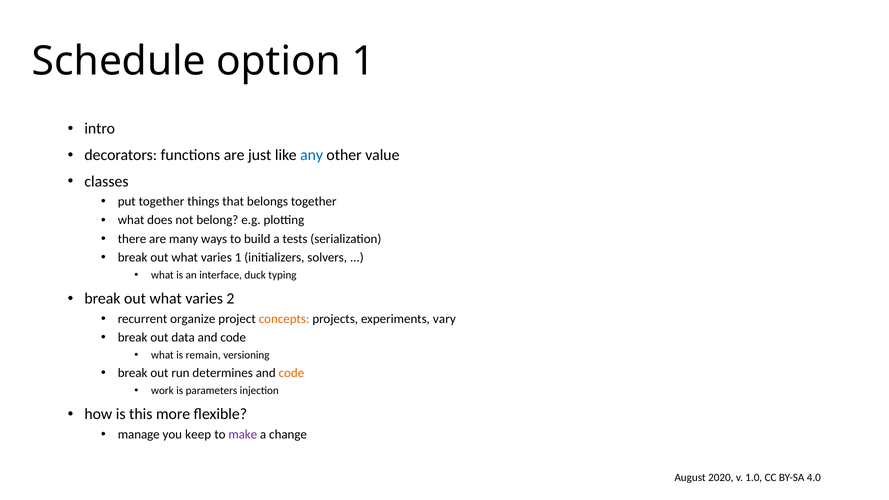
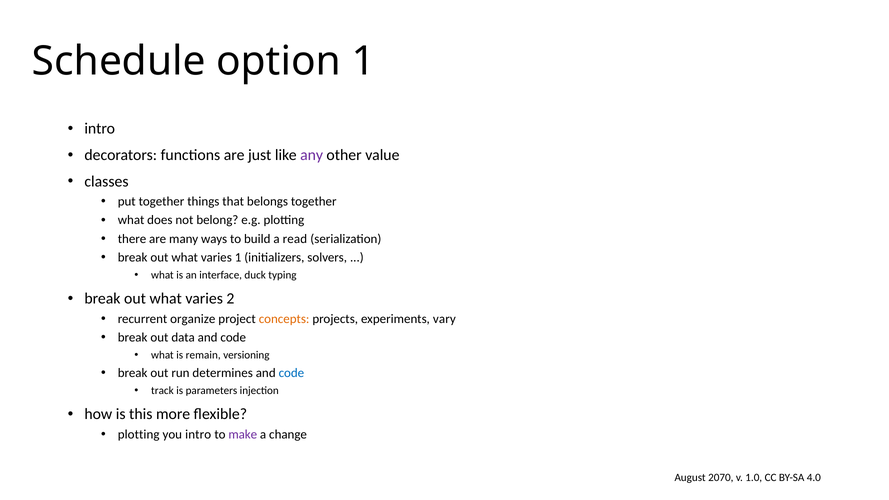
any colour: blue -> purple (312, 155)
tests: tests -> read (295, 239)
code colour: orange -> blue (291, 373)
work: work -> track (162, 391)
manage: manage -> plotting (139, 434)
you keep: keep -> intro (198, 434)
2020: 2020 -> 2070 (721, 477)
